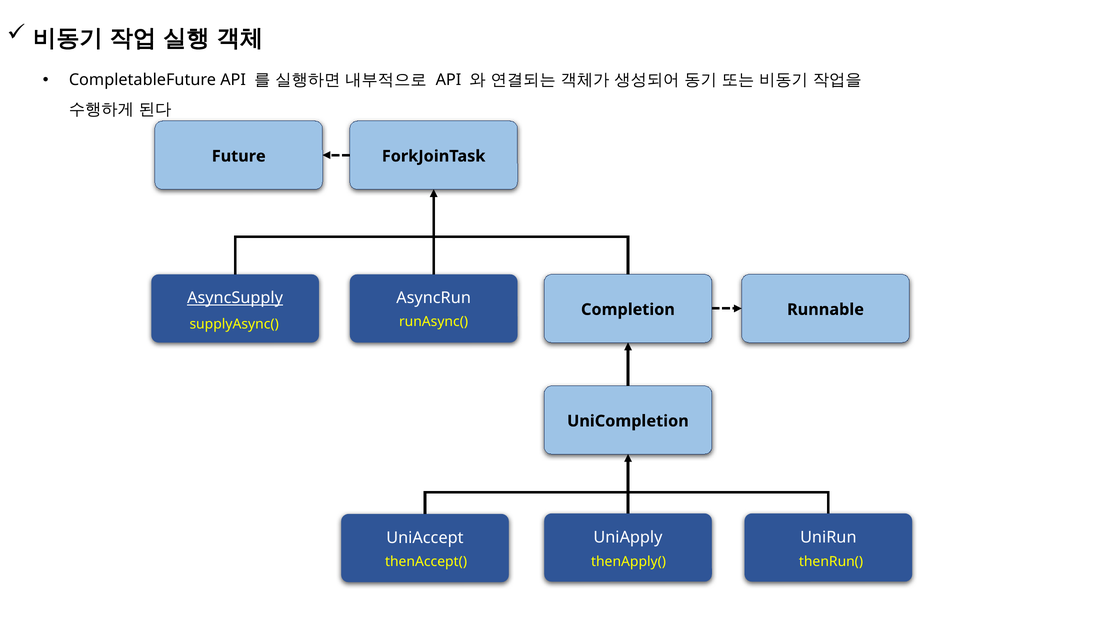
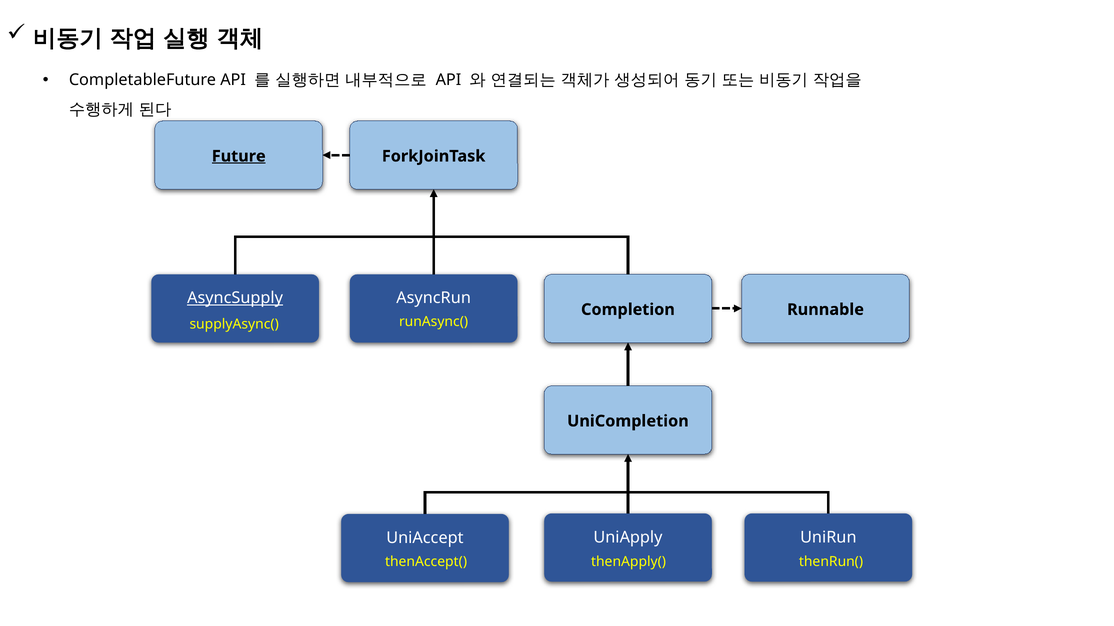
Future underline: none -> present (239, 156)
